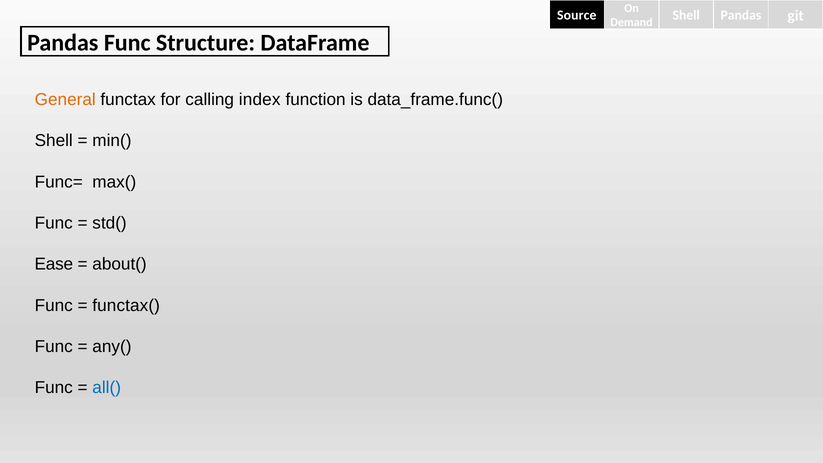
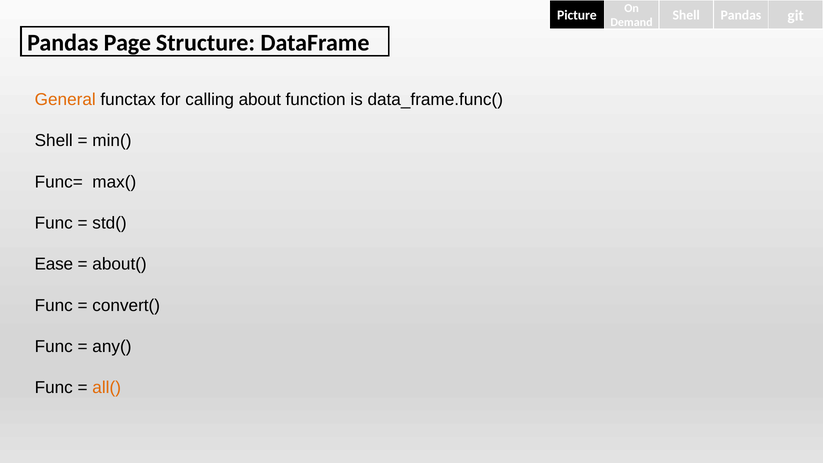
Source: Source -> Picture (577, 15)
Pandas Func: Func -> Page (127, 43)
index: index -> about (260, 100)
functax(: functax( -> convert( (126, 305)
all( colour: blue -> orange (107, 388)
